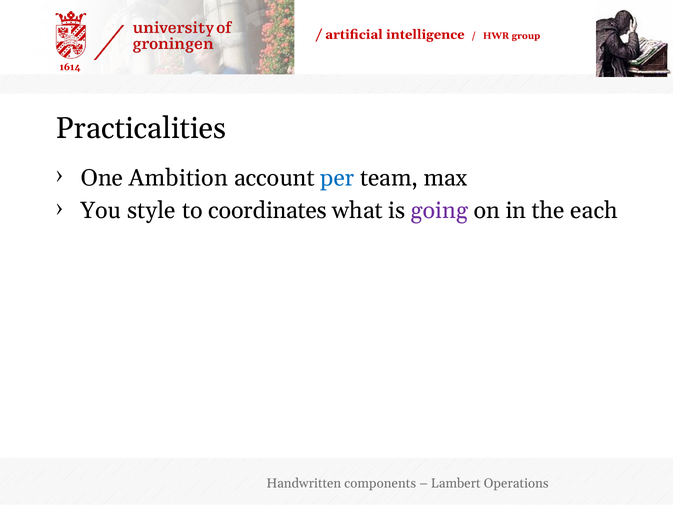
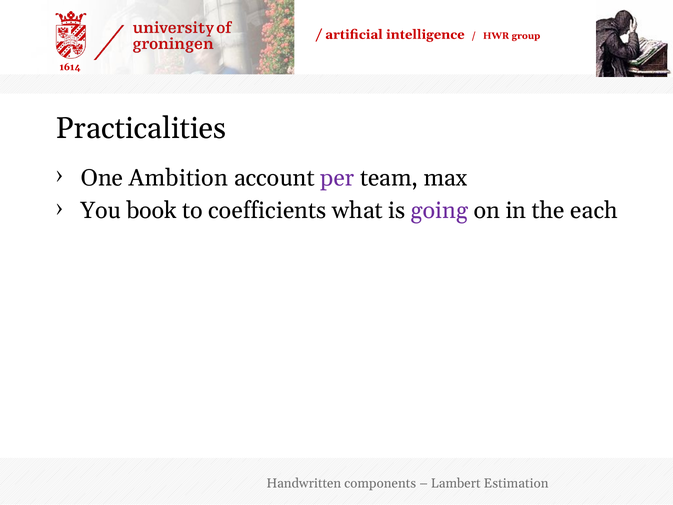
per colour: blue -> purple (337, 178)
style: style -> book (152, 211)
coordinates: coordinates -> coefficients (267, 211)
Operations: Operations -> Estimation (516, 483)
